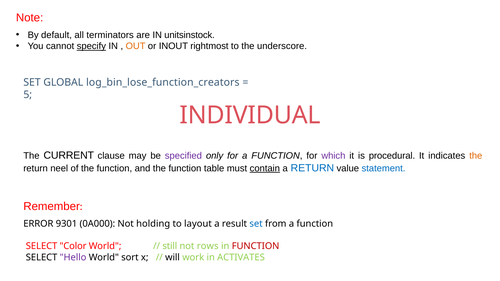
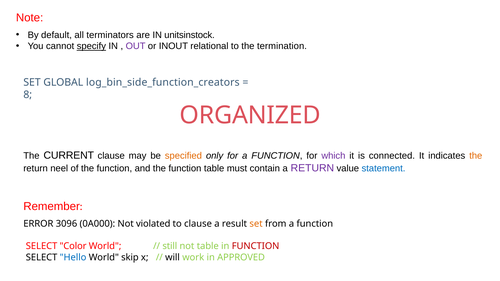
OUT colour: orange -> purple (136, 46)
rightmost: rightmost -> relational (209, 46)
underscore: underscore -> termination (282, 46)
log_bin_lose_function_creators: log_bin_lose_function_creators -> log_bin_side_function_creators (163, 82)
5: 5 -> 8 (28, 95)
INDIVIDUAL: INDIVIDUAL -> ORGANIZED (250, 115)
specified colour: purple -> orange (183, 156)
procedural: procedural -> connected (392, 156)
contain underline: present -> none (265, 169)
RETURN colour: blue -> purple (312, 168)
9301: 9301 -> 3096 (66, 224)
holding: holding -> violated (153, 224)
to layout: layout -> clause (198, 224)
set colour: blue -> orange (256, 224)
not rows: rows -> table (208, 246)
Hello colour: purple -> blue (73, 258)
sort: sort -> skip (130, 258)
ACTIVATES: ACTIVATES -> APPROVED (241, 258)
